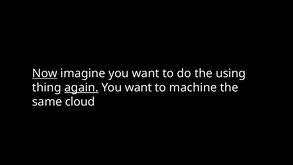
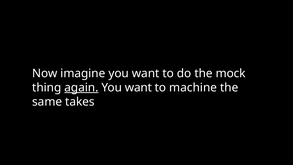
Now underline: present -> none (45, 73)
using: using -> mock (231, 73)
cloud: cloud -> takes (80, 102)
